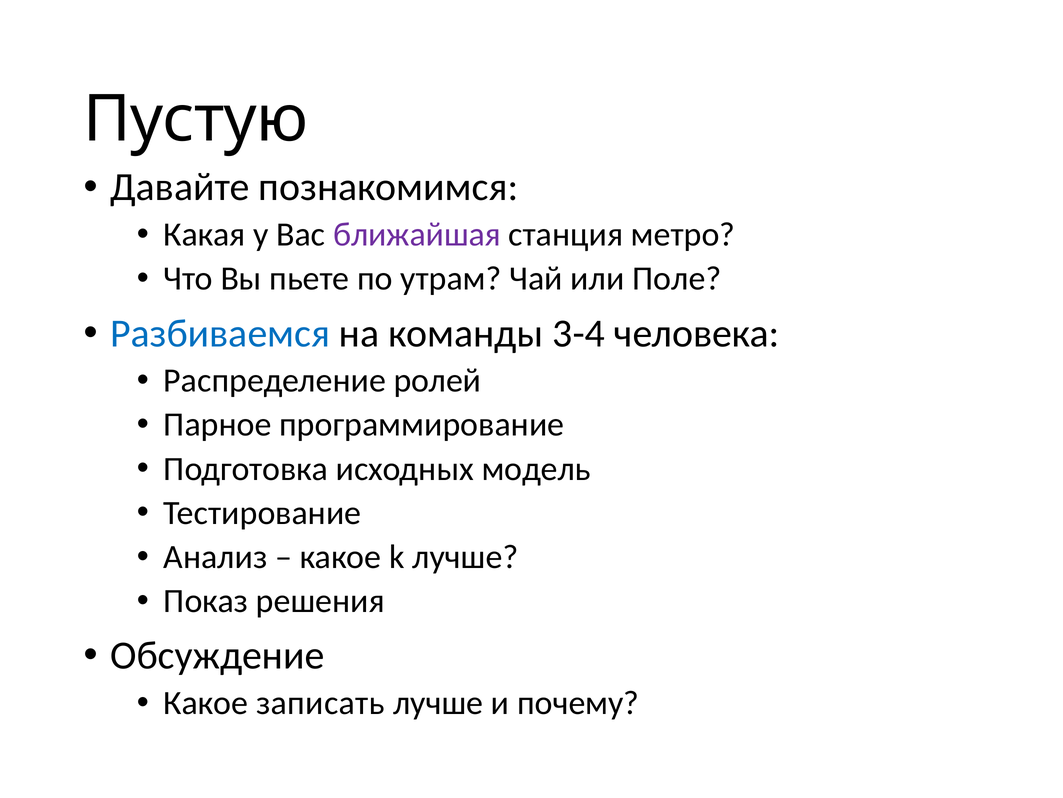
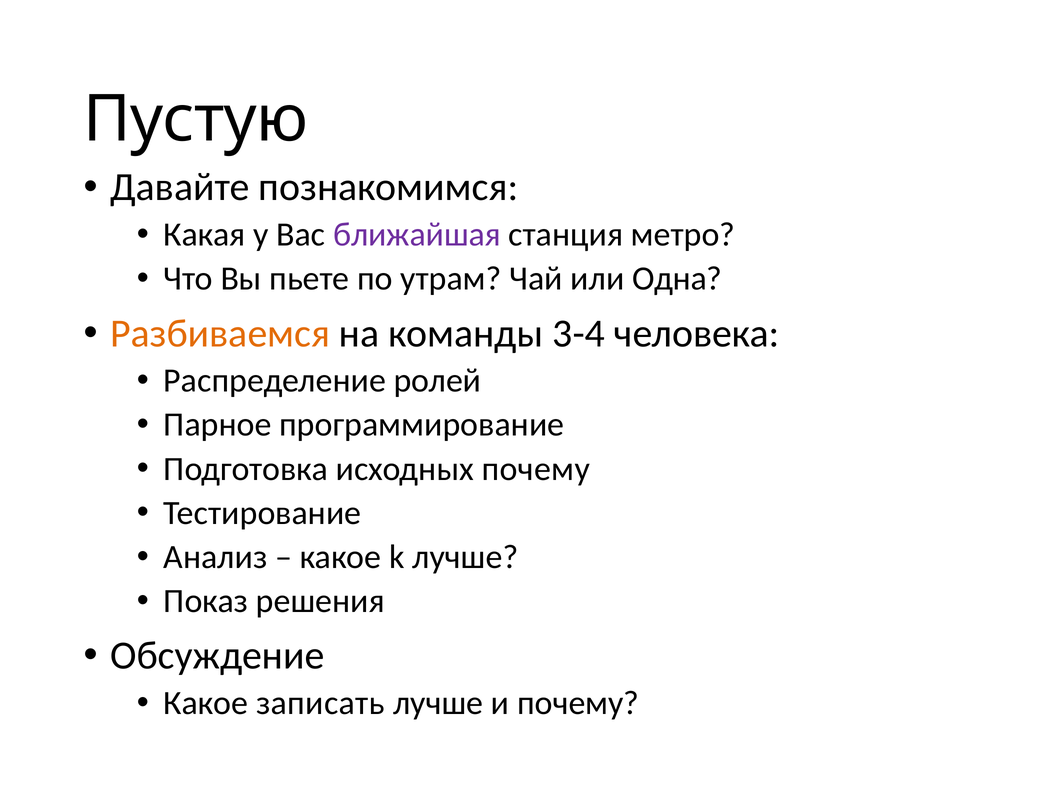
Поле: Поле -> Одна (677, 278)
Разбиваемся colour: blue -> orange (220, 333)
исходных модель: модель -> почему (536, 468)
